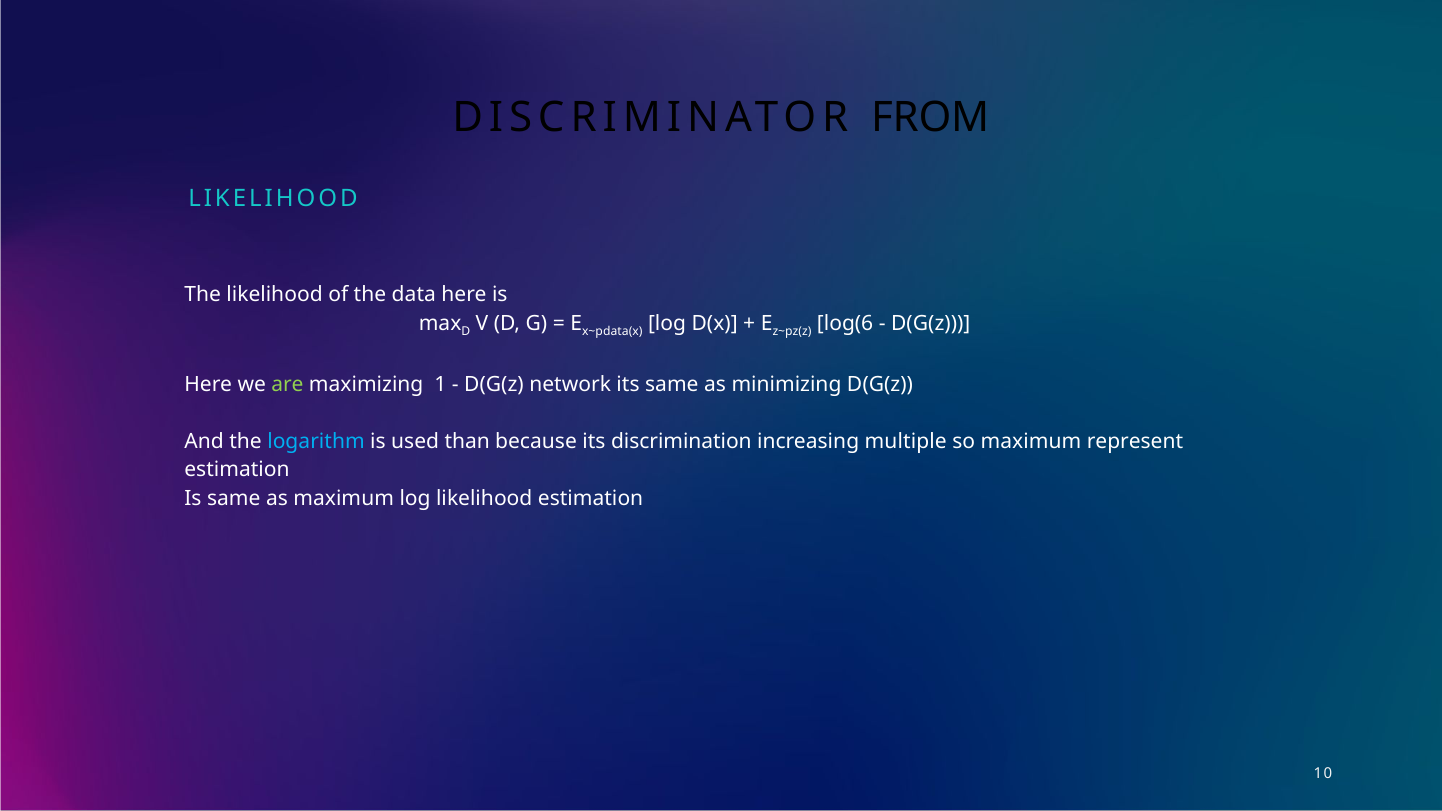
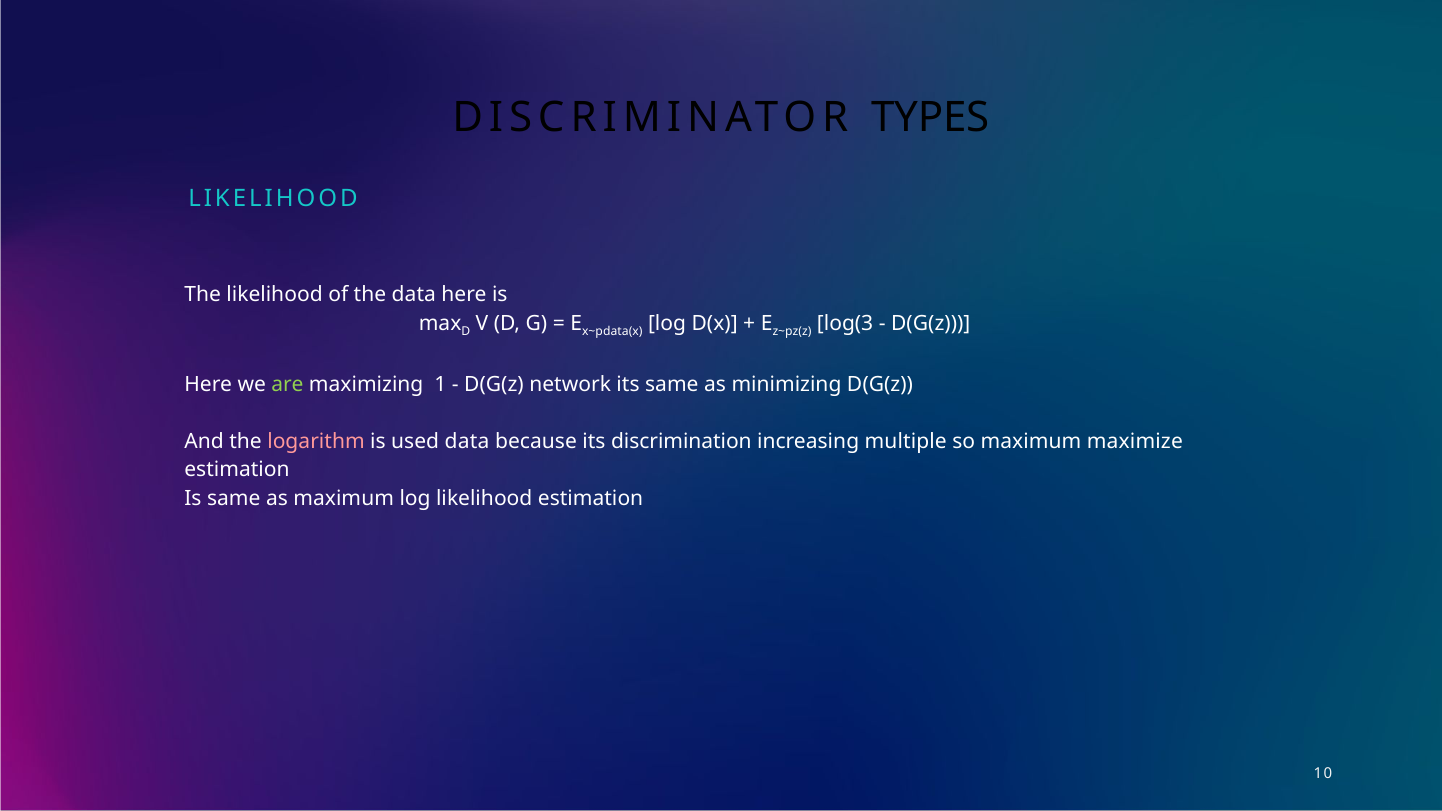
FROM: FROM -> TYPES (930, 117)
log(6: log(6 -> log(3 (845, 324)
logarithm colour: light blue -> pink (316, 441)
used than: than -> data (467, 441)
represent: represent -> maximize (1135, 441)
